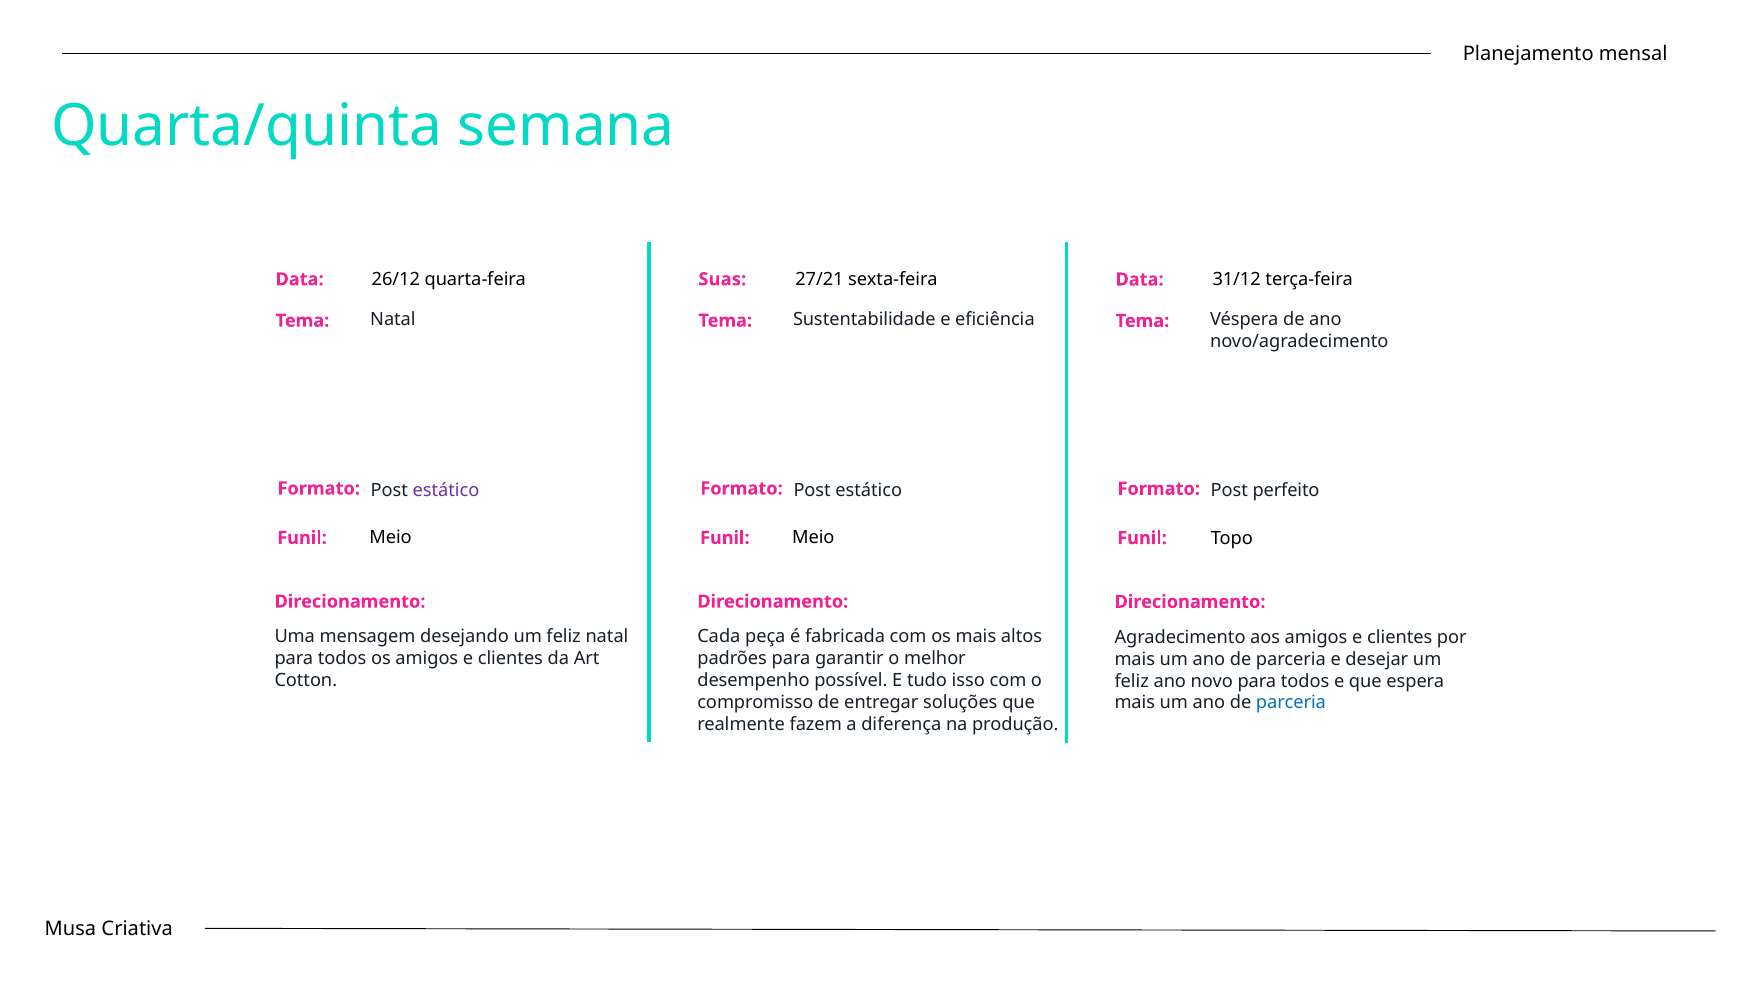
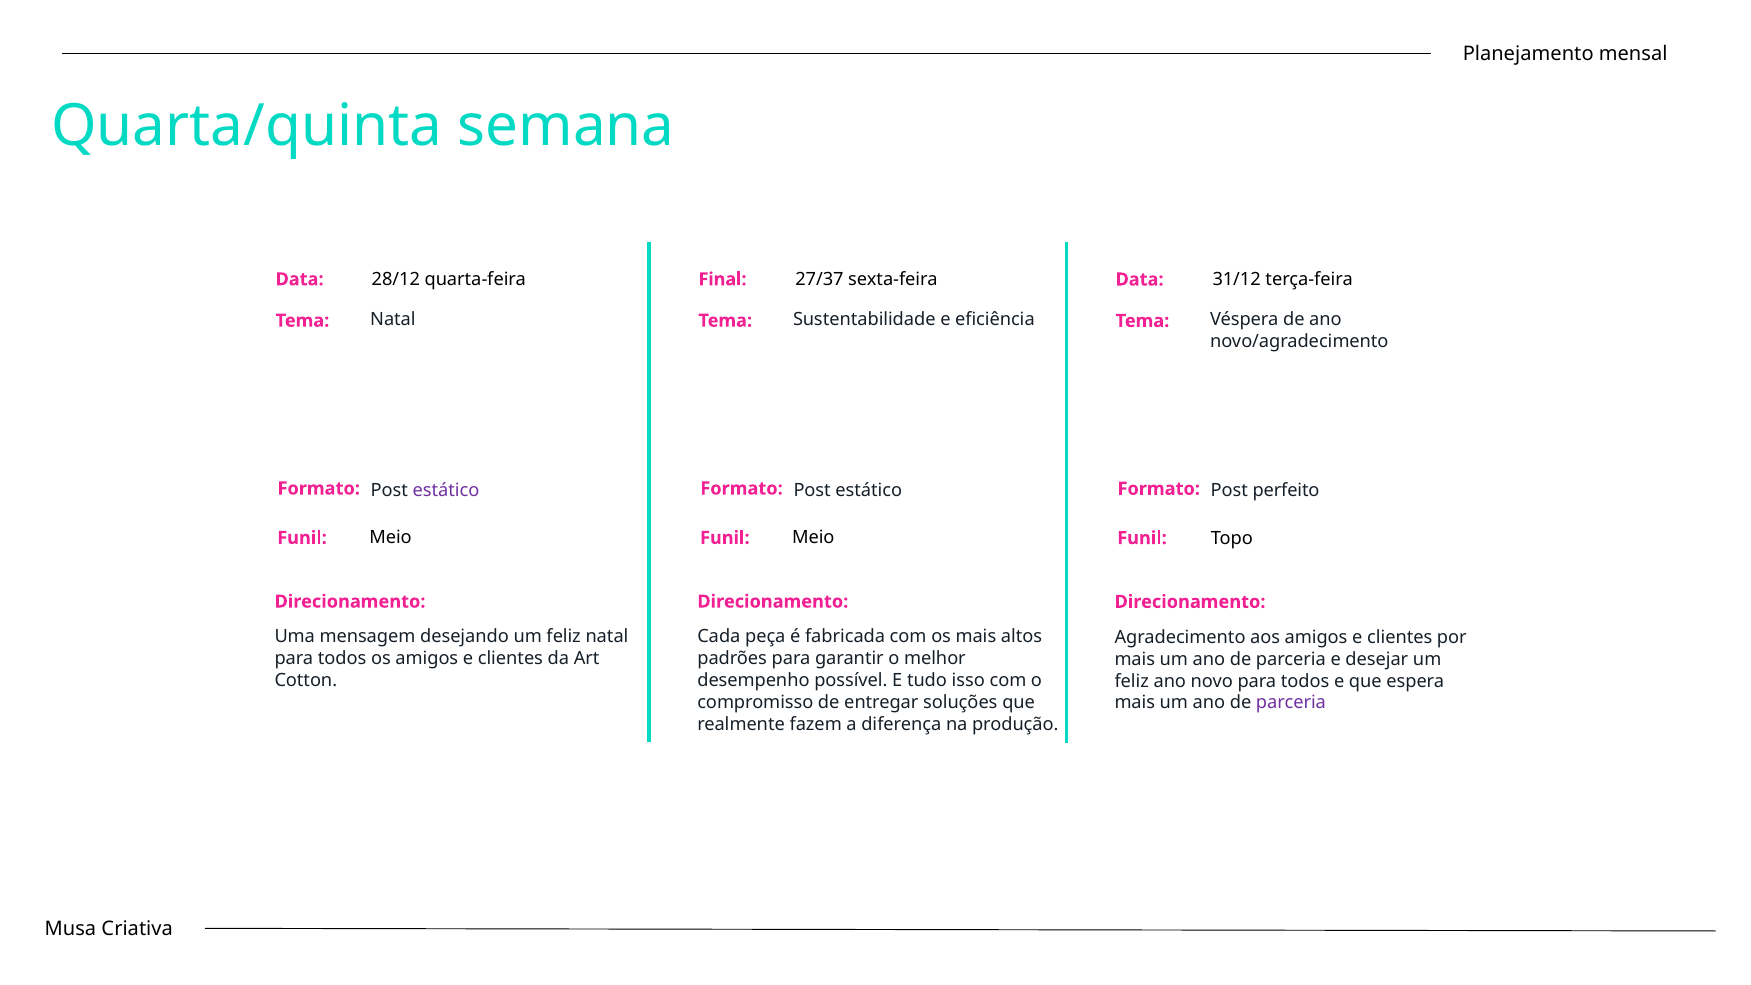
26/12: 26/12 -> 28/12 (396, 279)
27/21: 27/21 -> 27/37 (819, 279)
Suas: Suas -> Final (722, 279)
parceria colour: blue -> purple (1291, 703)
